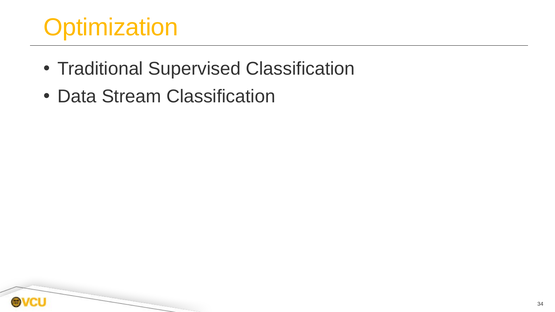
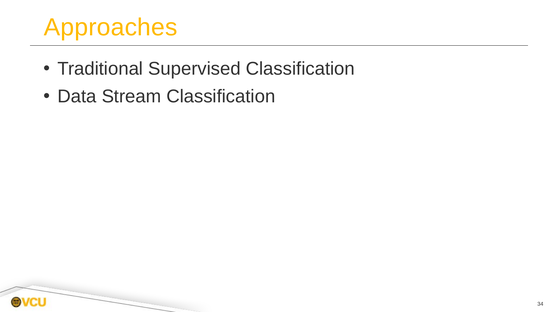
Optimization: Optimization -> Approaches (111, 27)
